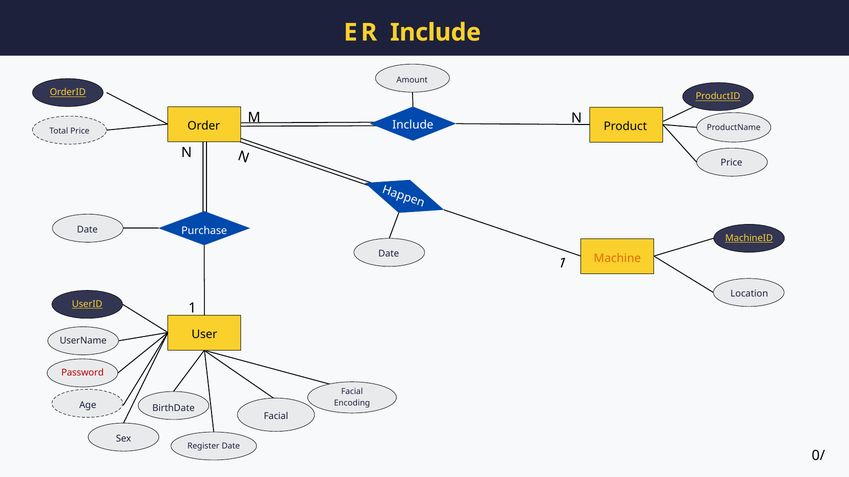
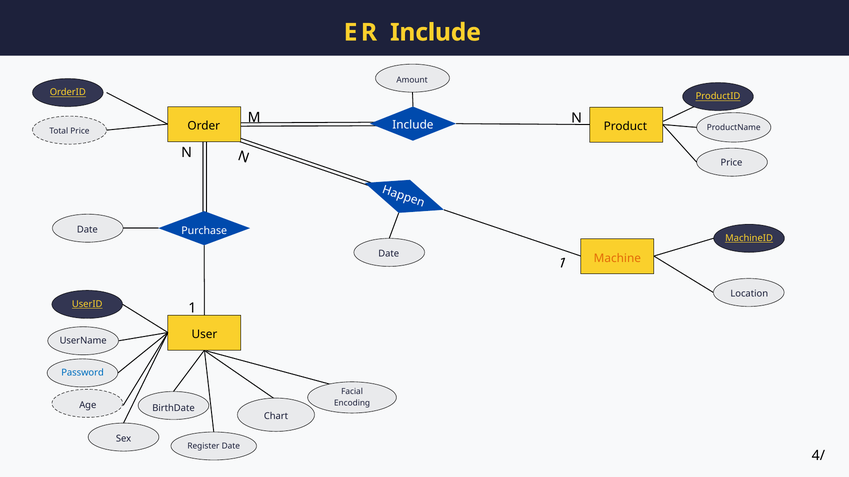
Password colour: red -> blue (83, 373)
Facial: Facial -> Chart (276, 417)
0/: 0/ -> 4/ (818, 456)
